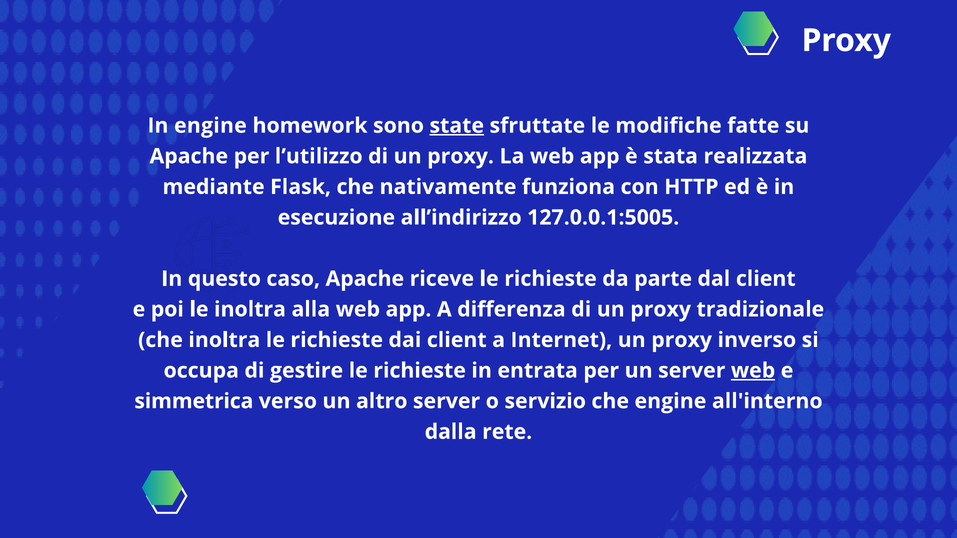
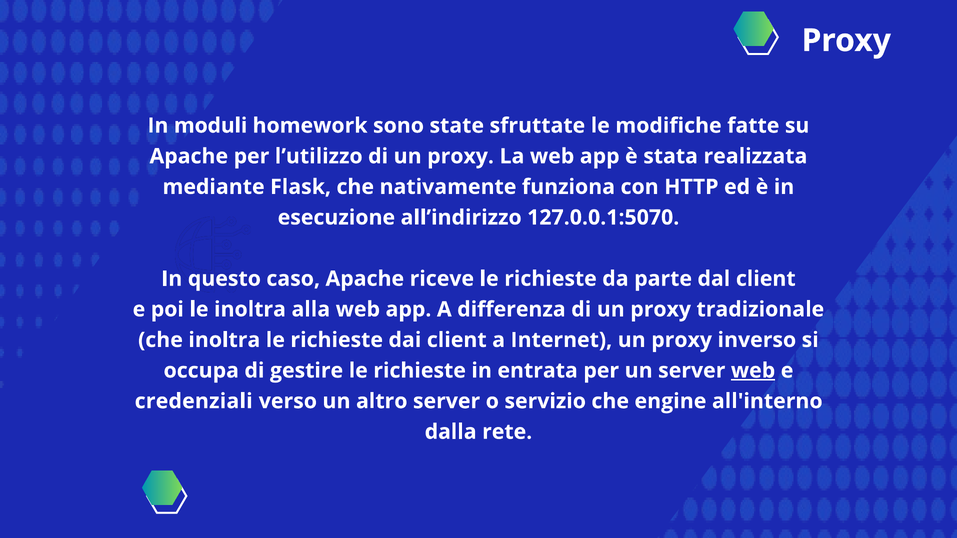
In engine: engine -> moduli (211, 126)
state underline: present -> none (457, 126)
127.0.0.1:5005: 127.0.0.1:5005 -> 127.0.0.1:5070 (603, 218)
simmetrica: simmetrica -> credenziali (194, 401)
